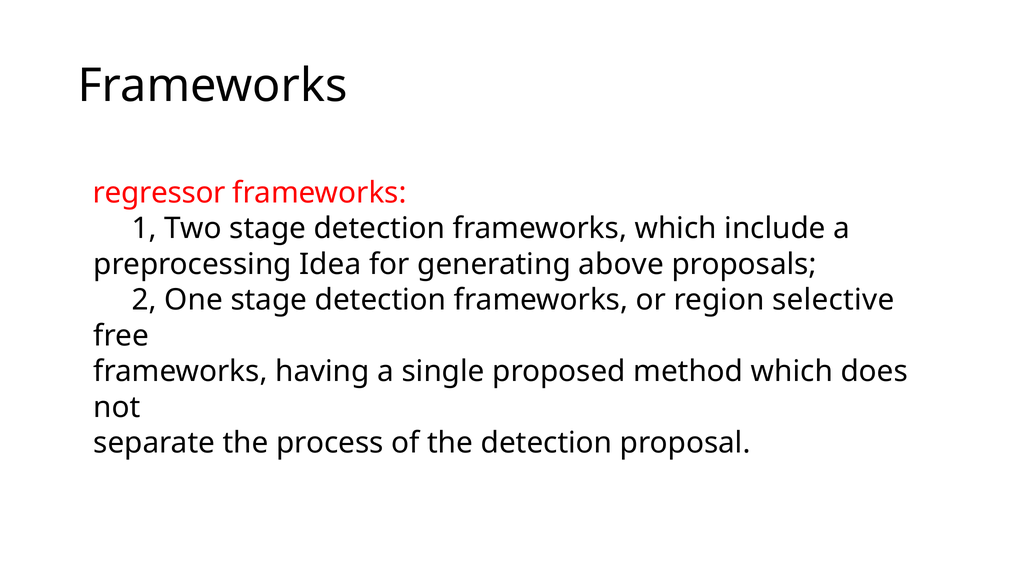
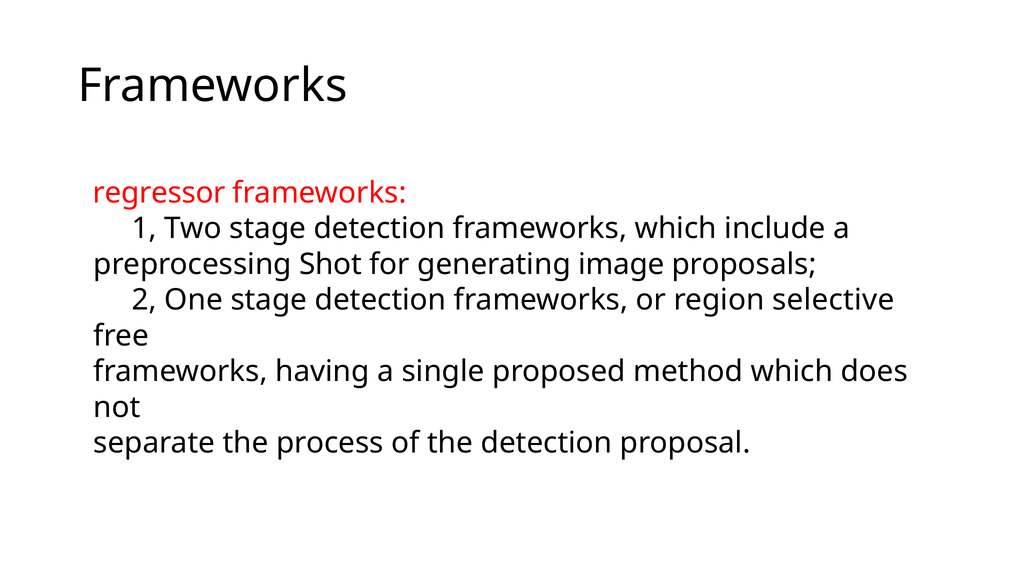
Idea: Idea -> Shot (331, 264)
above: above -> image (621, 264)
